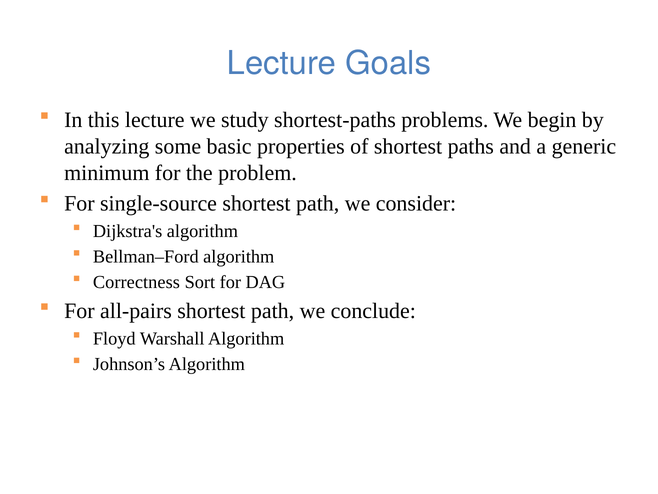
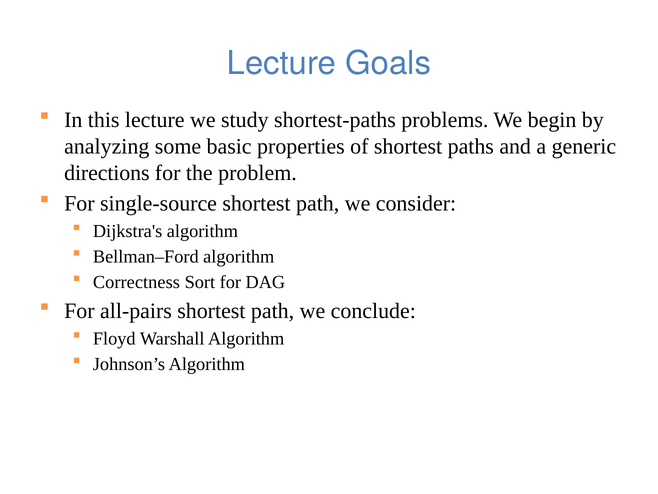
minimum: minimum -> directions (107, 173)
